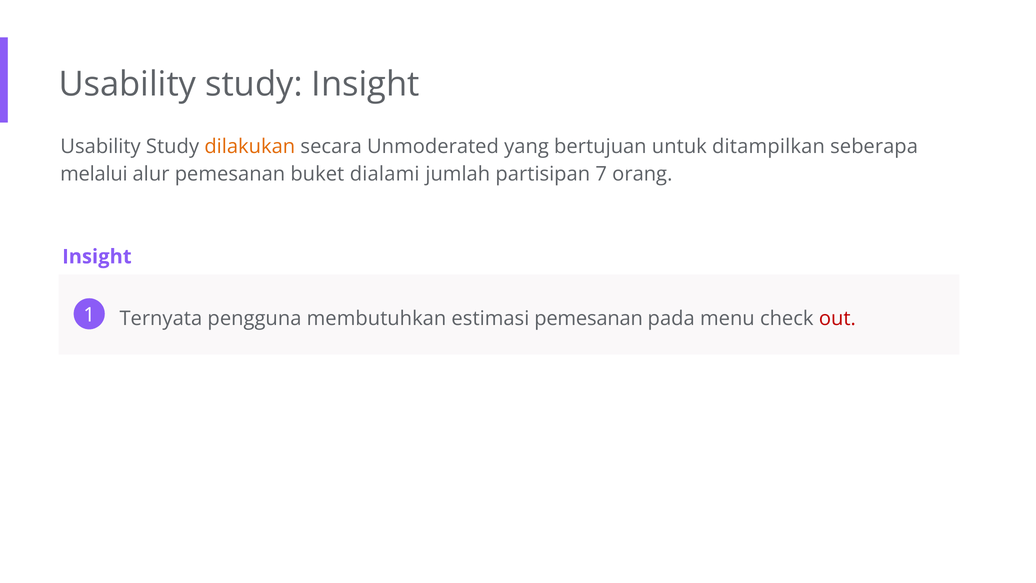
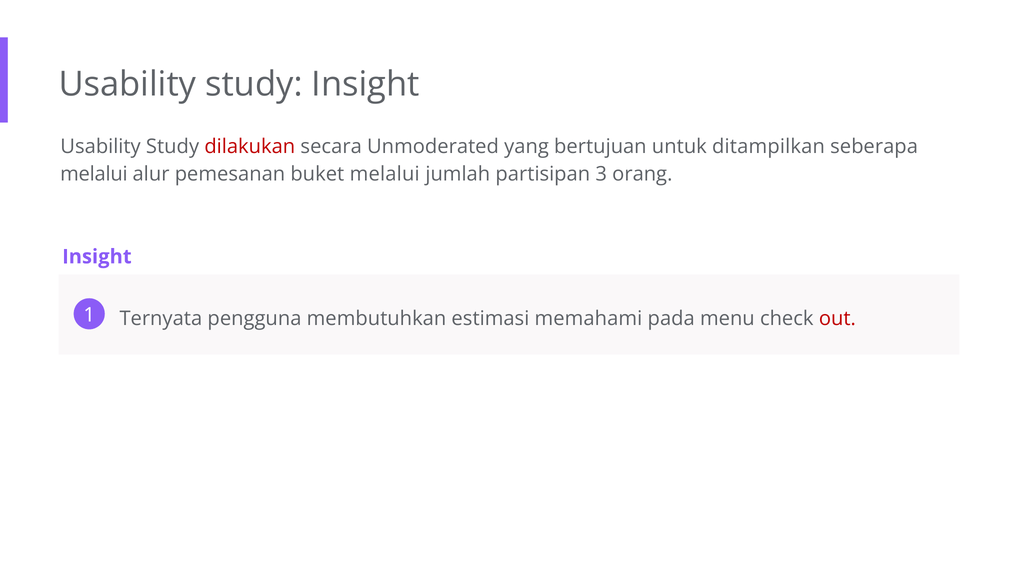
dilakukan colour: orange -> red (250, 146)
buket dialami: dialami -> melalui (385, 174)
7: 7 -> 3 (601, 174)
estimasi pemesanan: pemesanan -> memahami (588, 318)
